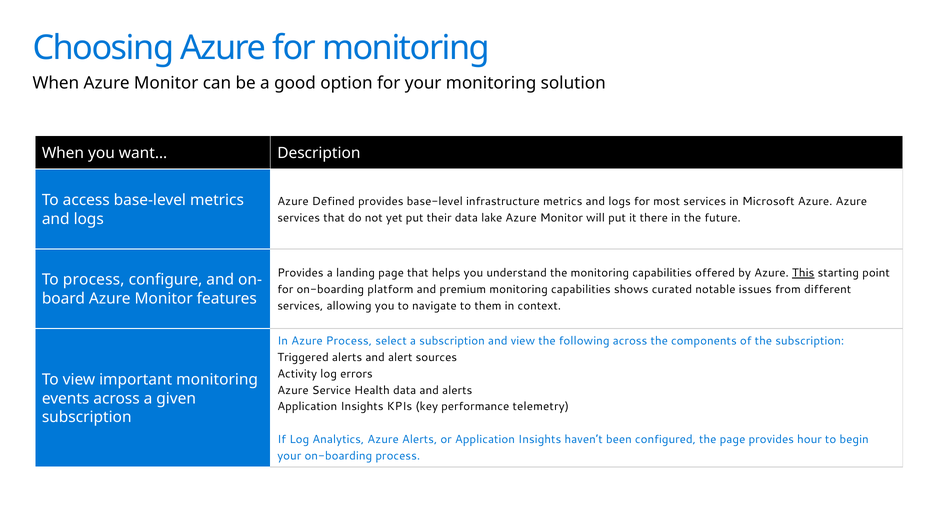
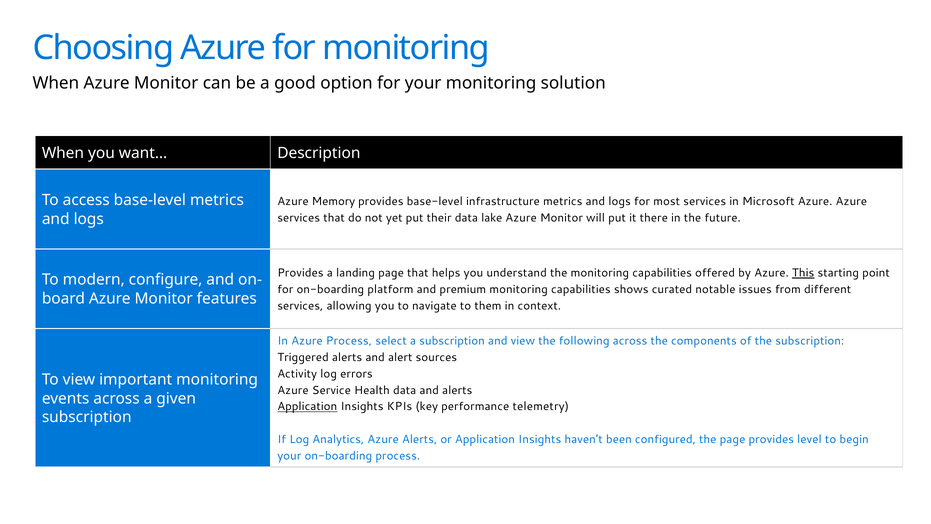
Defined: Defined -> Memory (333, 201)
To process: process -> modern (94, 280)
Application underline: none -> present (307, 406)
hour: hour -> level (809, 439)
